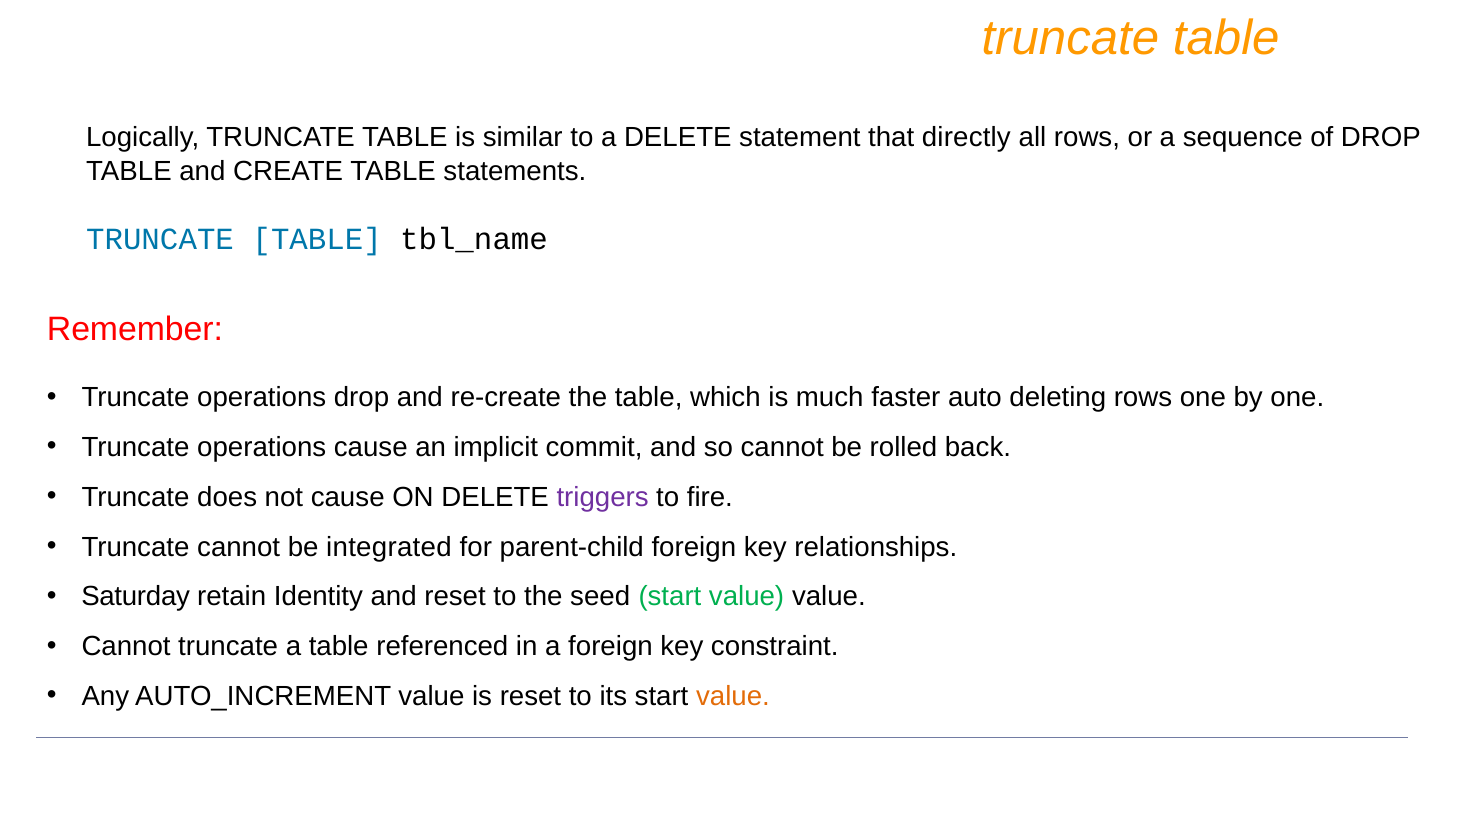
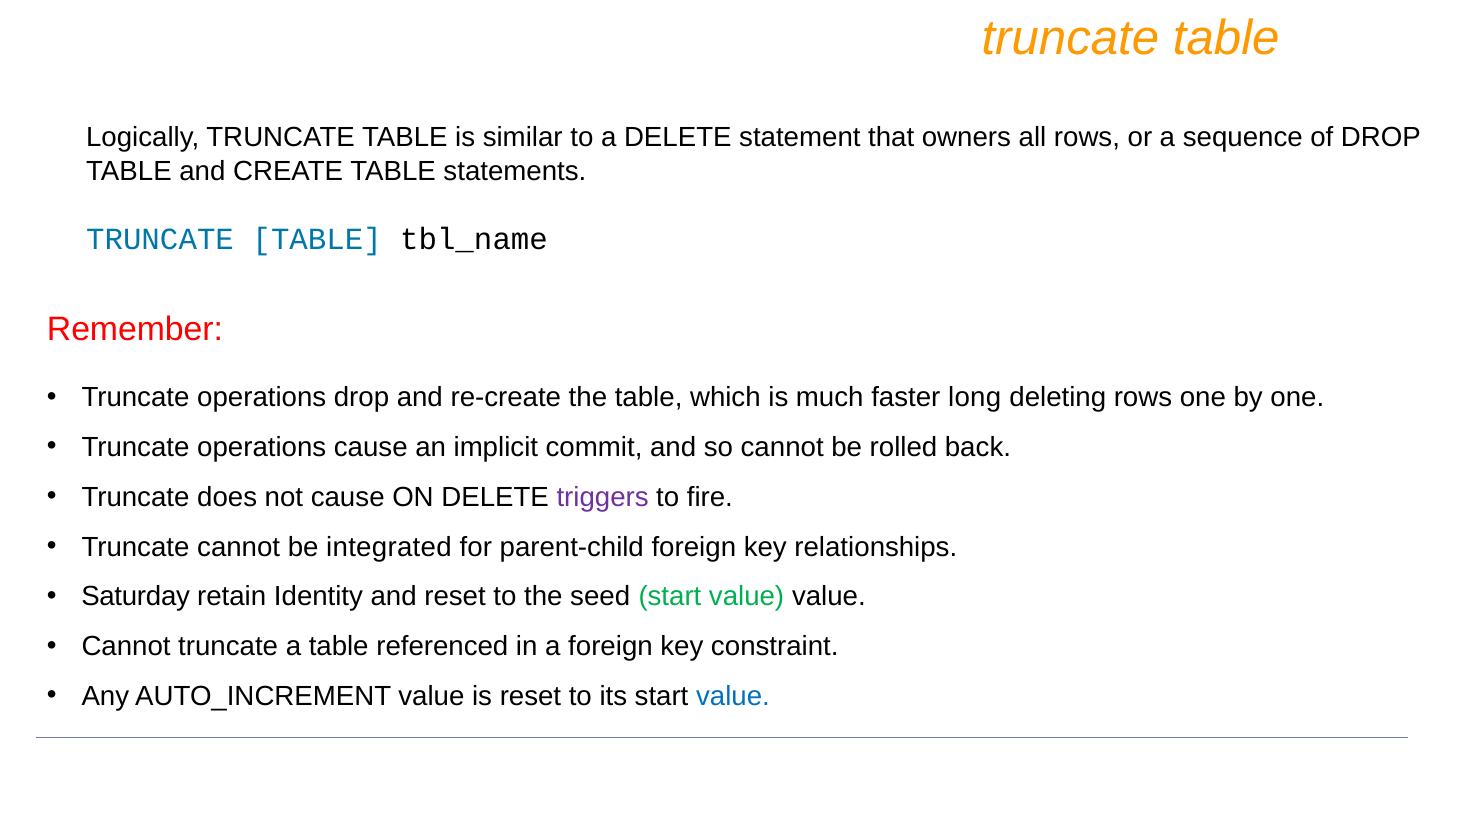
directly: directly -> owners (966, 138)
auto: auto -> long (975, 397)
value colour: orange -> blue (733, 696)
